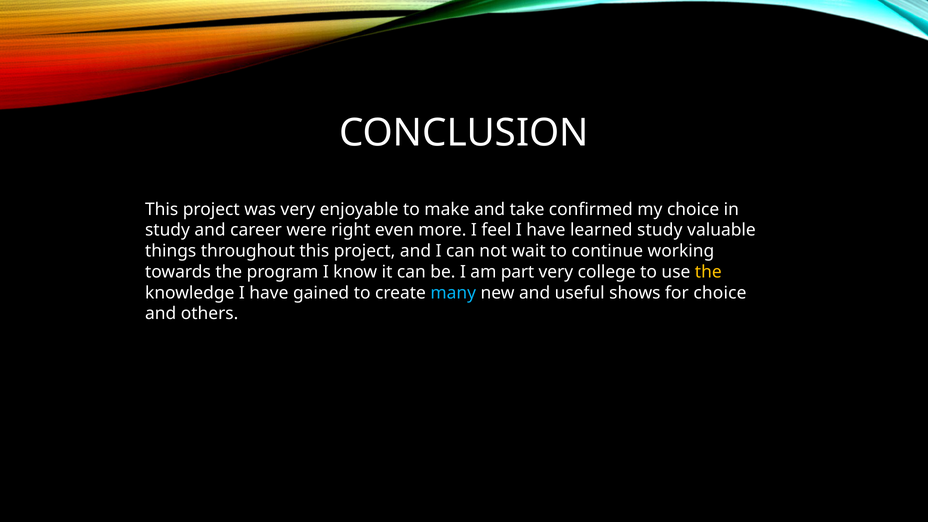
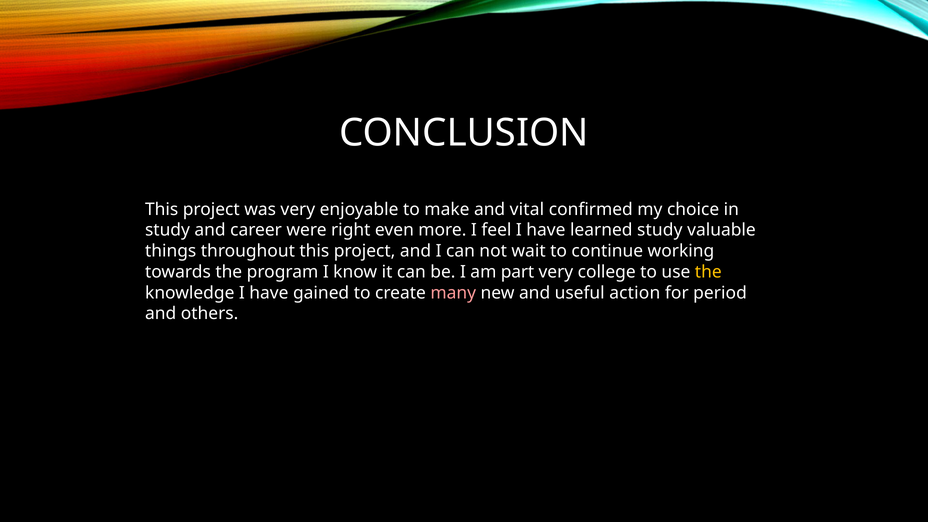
take: take -> vital (527, 209)
many colour: light blue -> pink (453, 293)
shows: shows -> action (635, 293)
for choice: choice -> period (720, 293)
